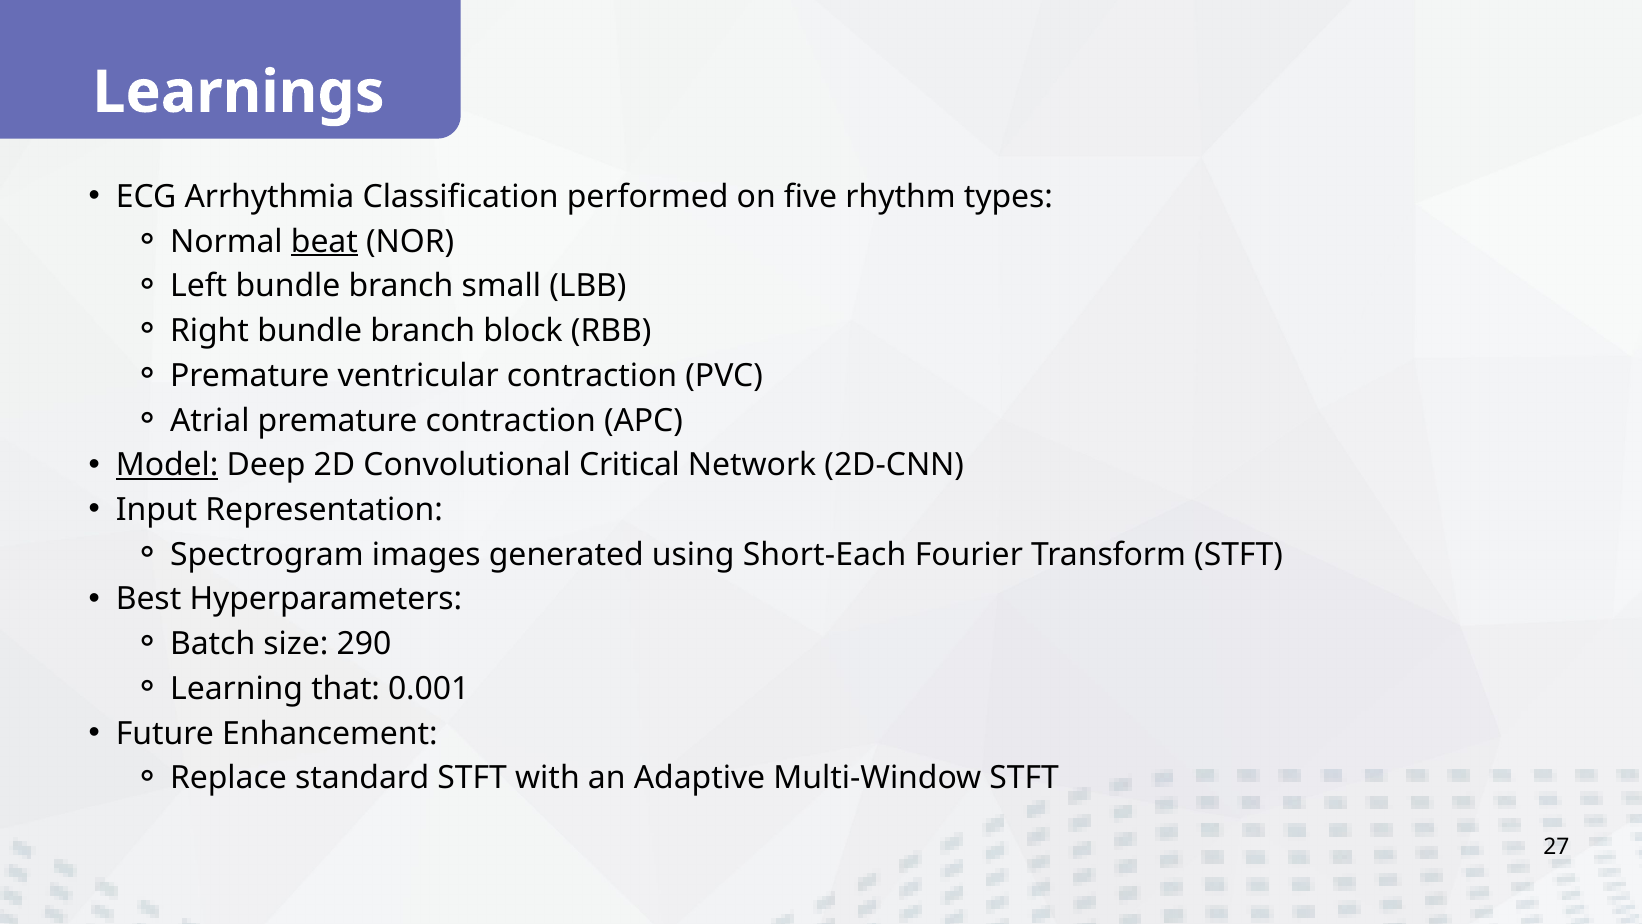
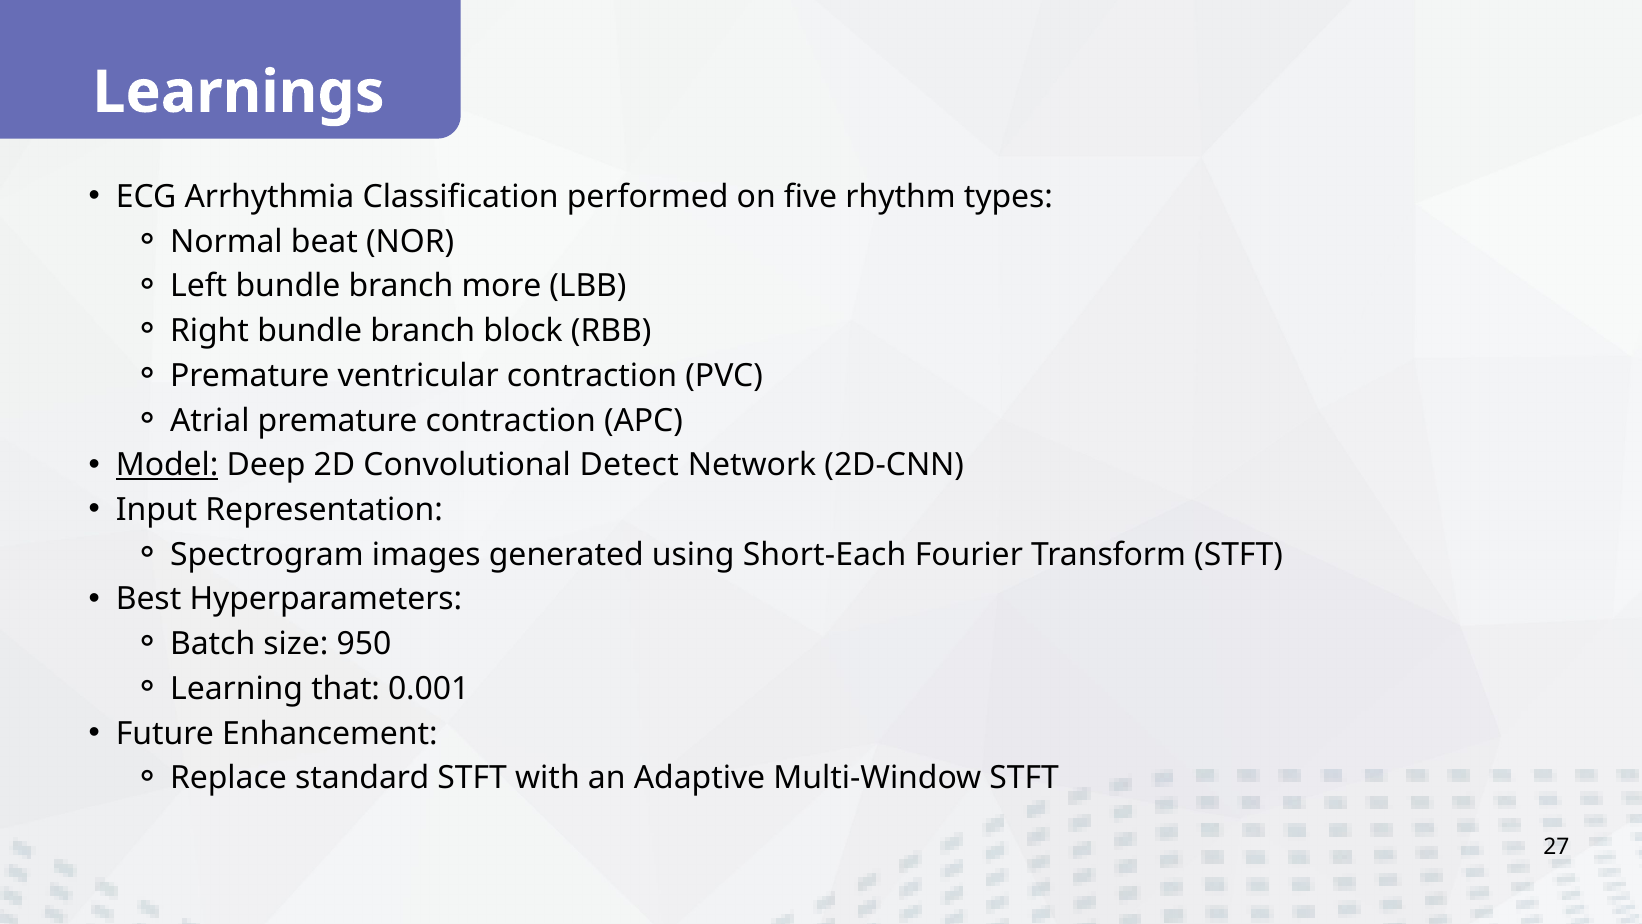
beat underline: present -> none (324, 242)
small: small -> more (501, 286)
Critical: Critical -> Detect (629, 465)
290: 290 -> 950 (364, 644)
